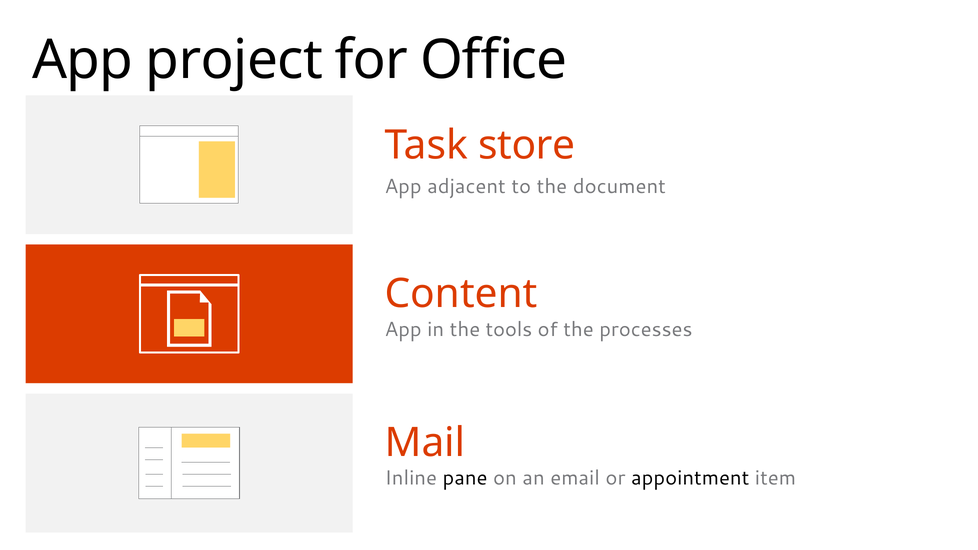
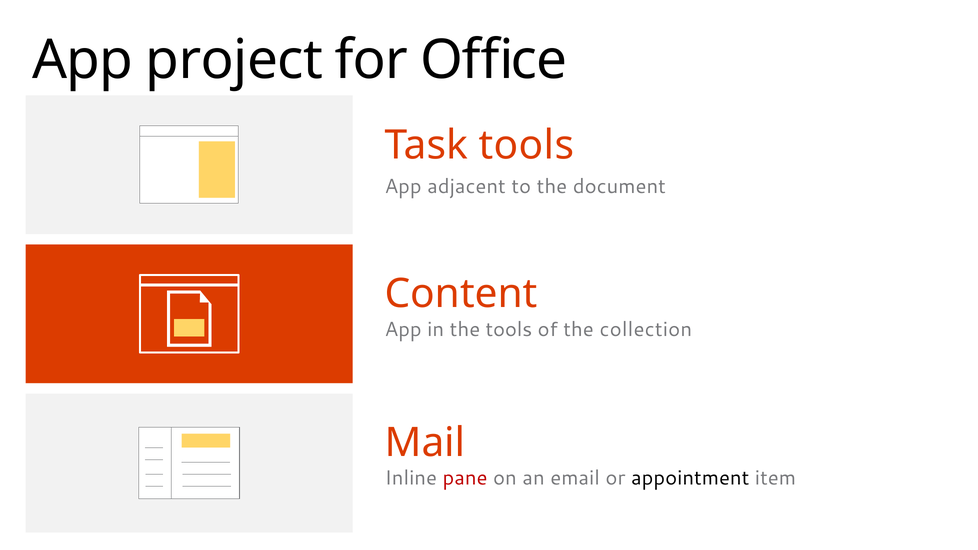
Task store: store -> tools (526, 145)
processes: processes -> collection (646, 329)
pane colour: black -> red (465, 478)
